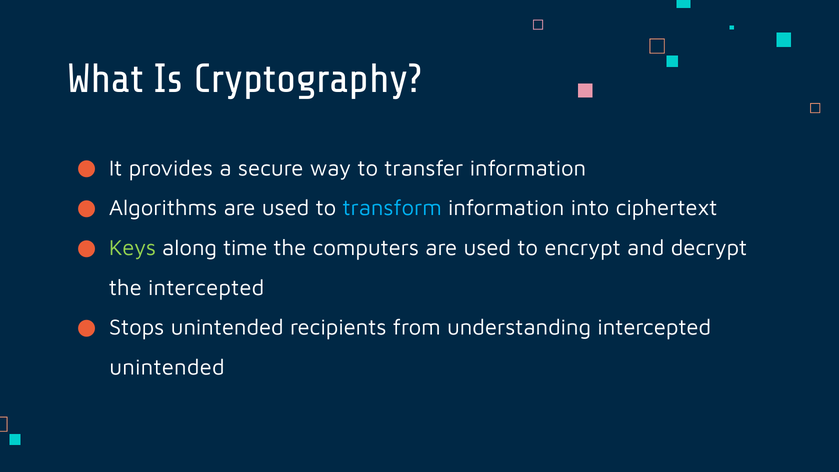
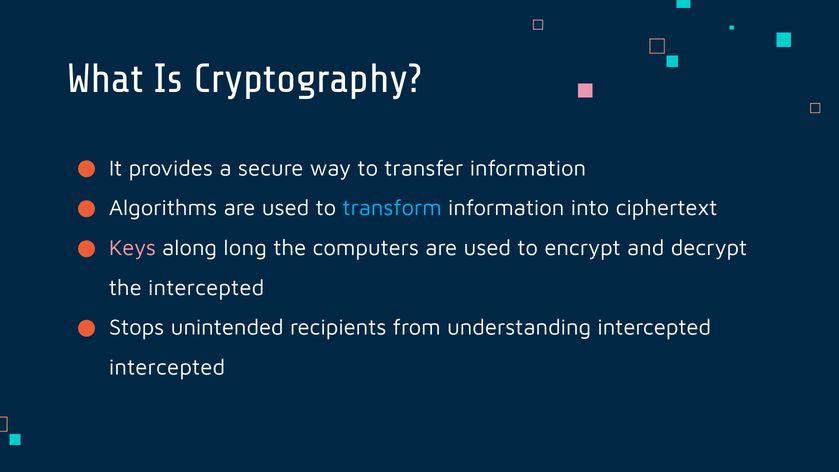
Keys colour: light green -> pink (132, 248)
time: time -> long (245, 248)
unintended: unintended -> intercepted (167, 367)
